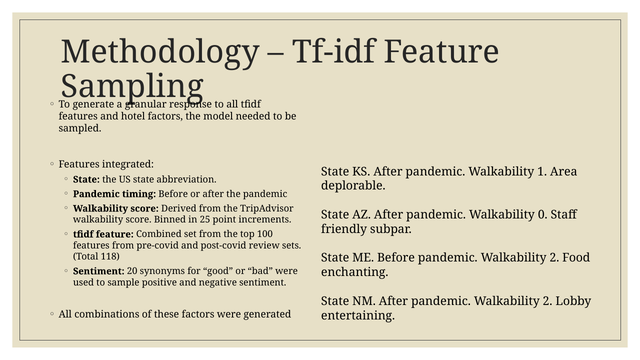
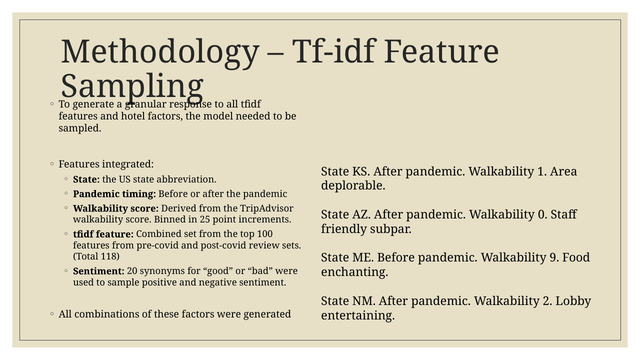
Before pandemic Walkability 2: 2 -> 9 (554, 258)
